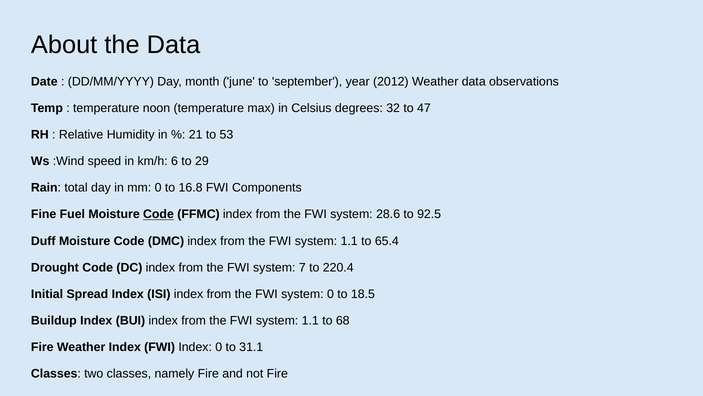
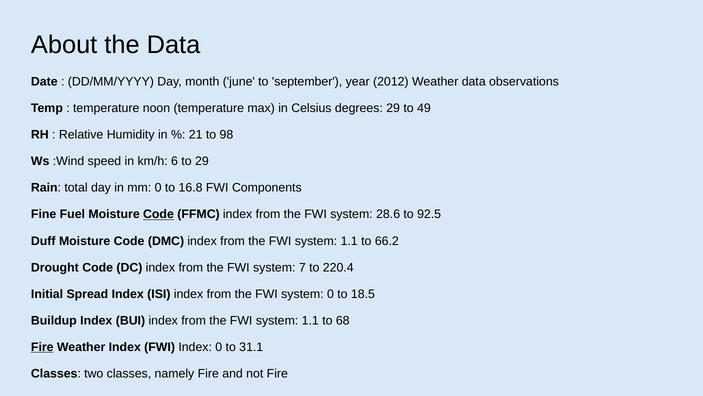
degrees 32: 32 -> 29 (393, 108)
47: 47 -> 49 (424, 108)
53: 53 -> 98 (226, 135)
65.4: 65.4 -> 66.2 (387, 241)
Fire underline: none -> present (42, 347)
